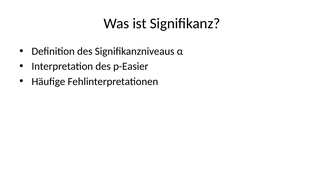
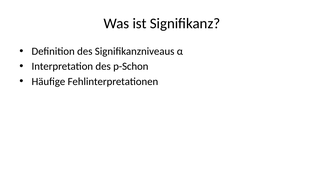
p-Easier: p-Easier -> p-Schon (131, 67)
